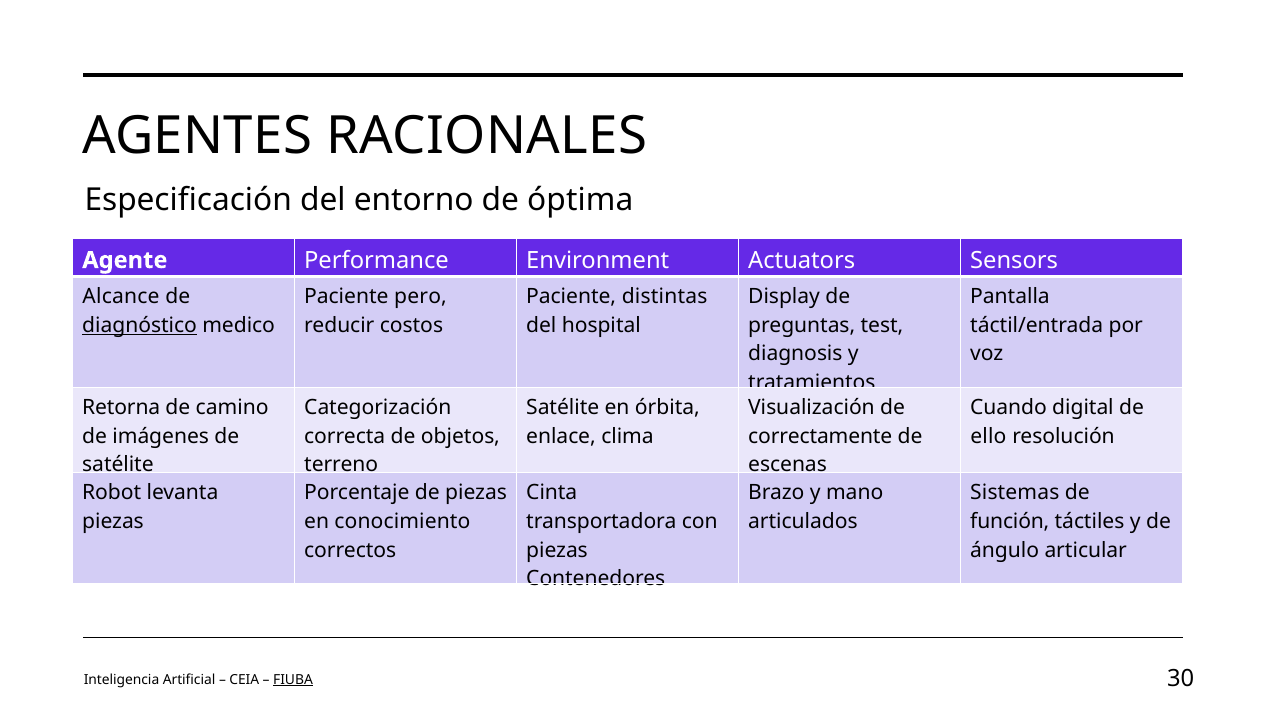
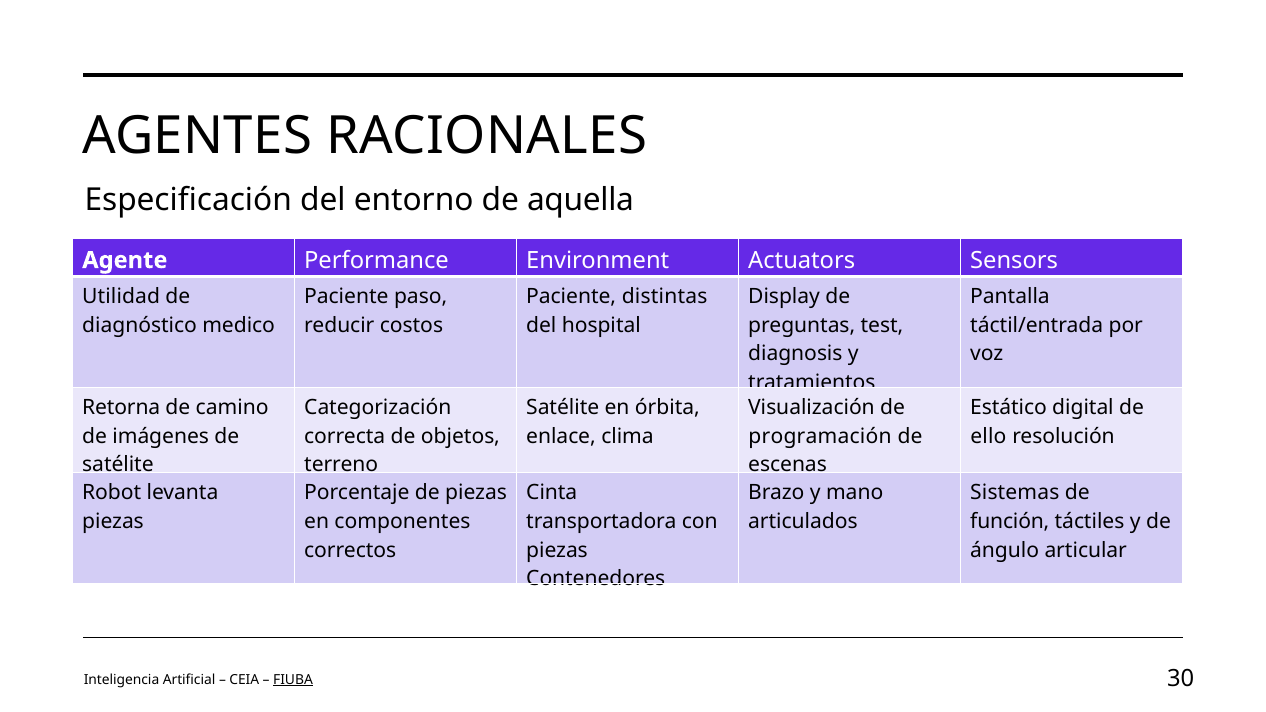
óptima: óptima -> aquella (580, 200)
Alcance: Alcance -> Utilidad (121, 297)
pero: pero -> paso (421, 297)
diagnóstico underline: present -> none (140, 325)
Cuando: Cuando -> Estático (1009, 408)
correctamente: correctamente -> programación (820, 436)
conocimiento: conocimiento -> componentes (402, 522)
